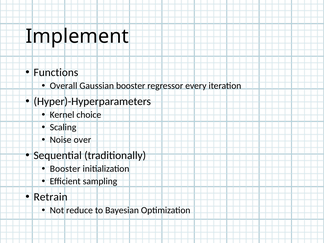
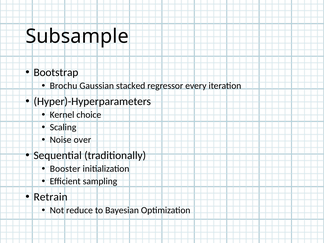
Implement: Implement -> Subsample (77, 36)
Functions: Functions -> Bootstrap (56, 72)
Overall: Overall -> Brochu (64, 86)
Gaussian booster: booster -> stacked (131, 86)
